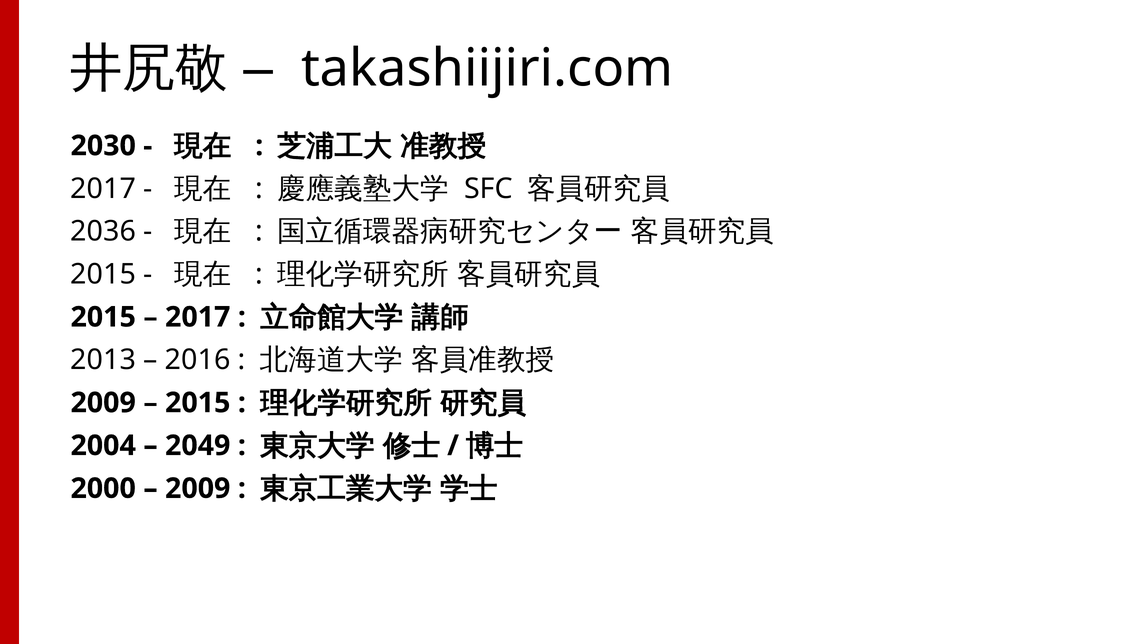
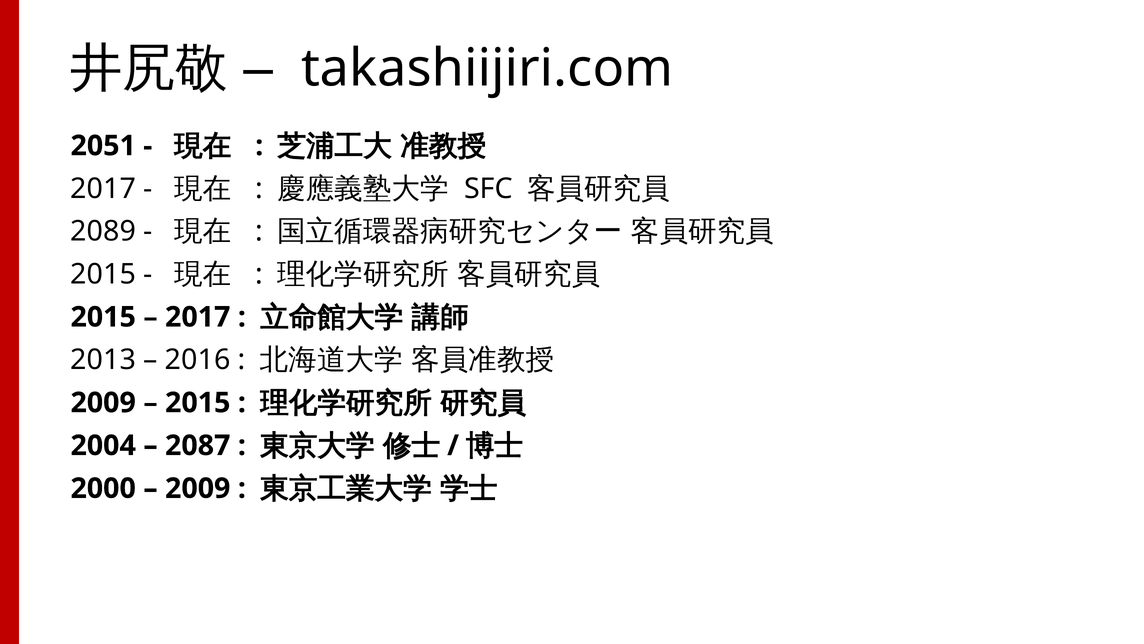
2030: 2030 -> 2051 (103, 146)
2036: 2036 -> 2089 (103, 231)
2049: 2049 -> 2087 (198, 445)
